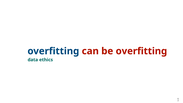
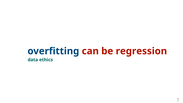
be overfitting: overfitting -> regression (141, 51)
